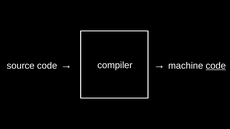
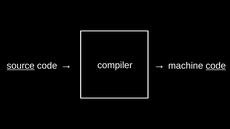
source underline: none -> present (21, 66)
